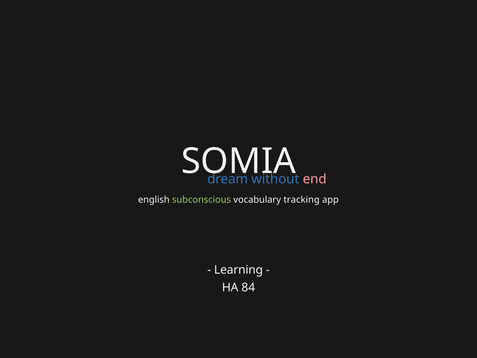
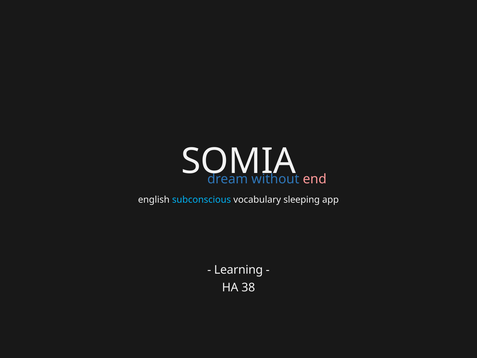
subconscious colour: light green -> light blue (202, 200)
tracking: tracking -> sleeping (302, 200)
84: 84 -> 38 (248, 287)
